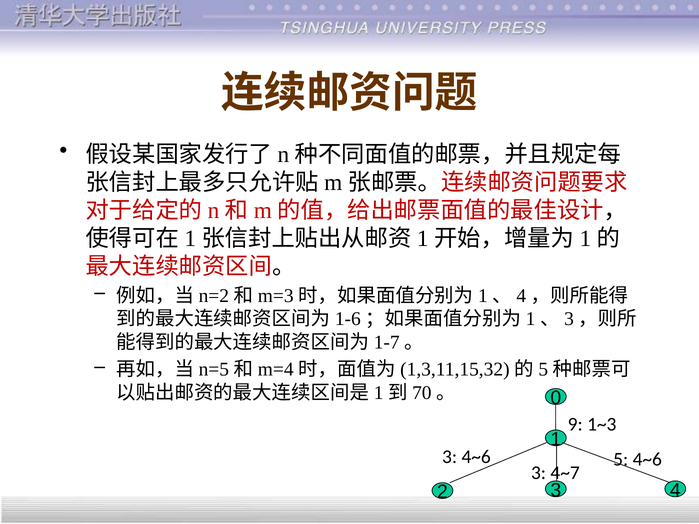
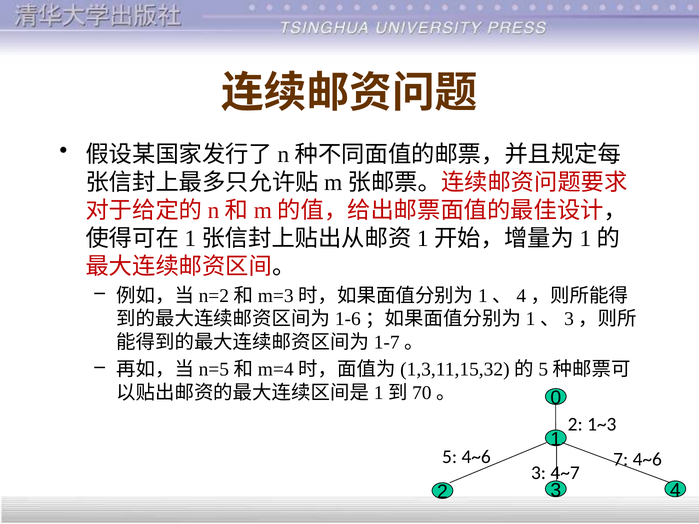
9: 9 -> 2 (575, 424)
3: 3 -> 5 (450, 457)
5: 5 -> 7 (621, 459)
